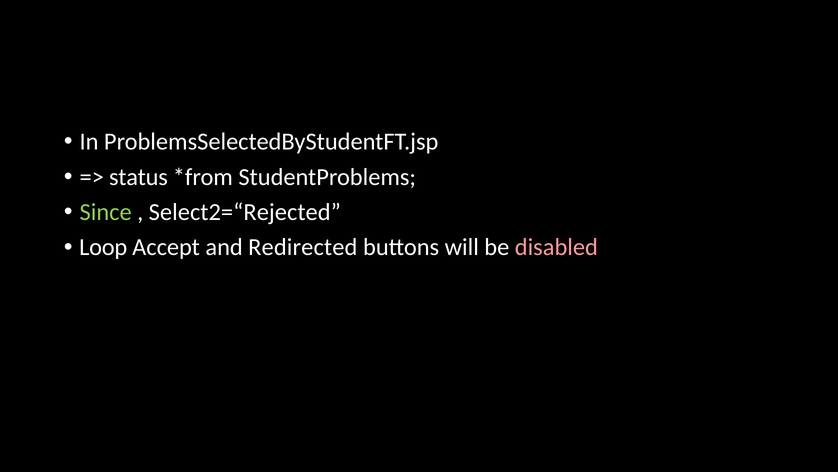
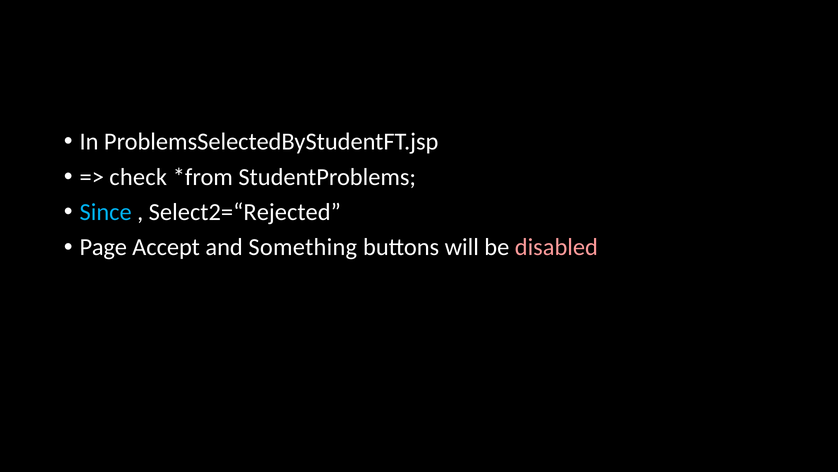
status: status -> check (138, 177)
Since colour: light green -> light blue (106, 212)
Loop: Loop -> Page (103, 247)
Redirected: Redirected -> Something (303, 247)
